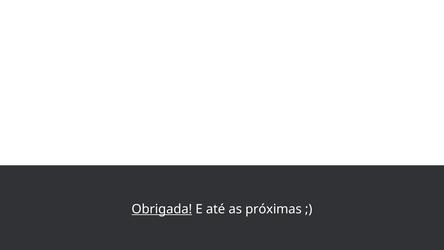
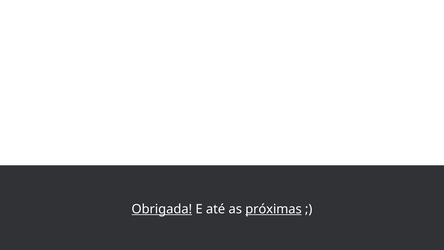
próximas underline: none -> present (274, 209)
